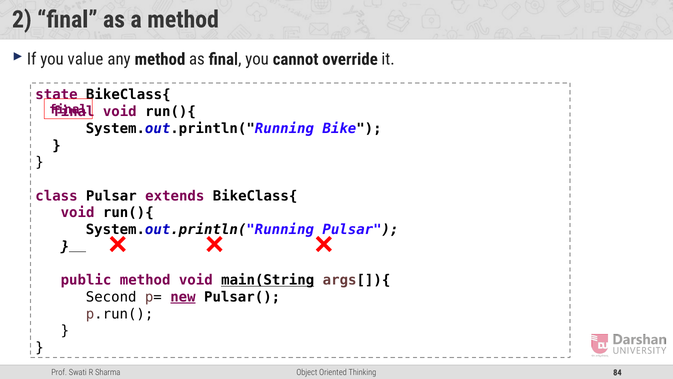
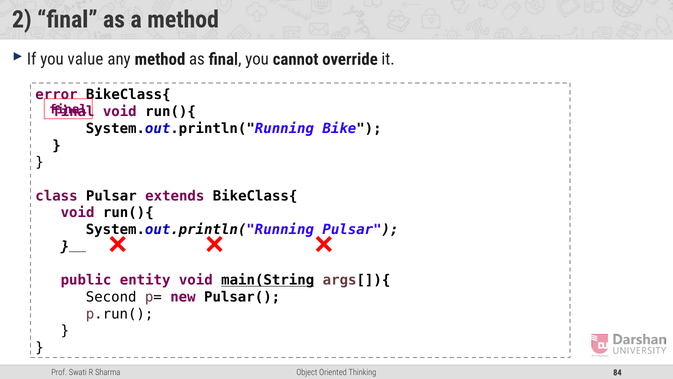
state: state -> error (56, 95)
public method: method -> entity (145, 280)
new underline: present -> none (183, 297)
